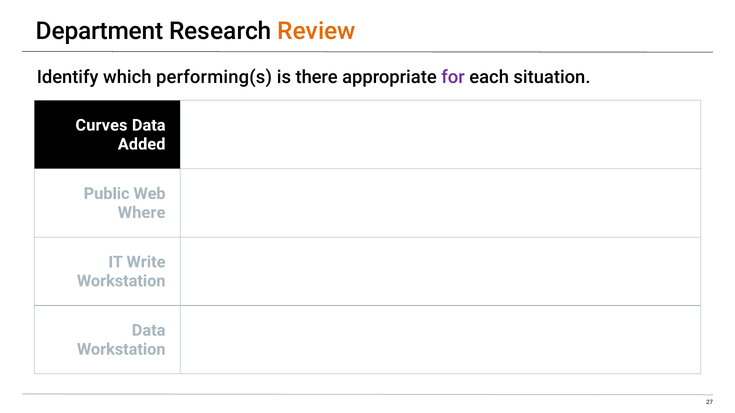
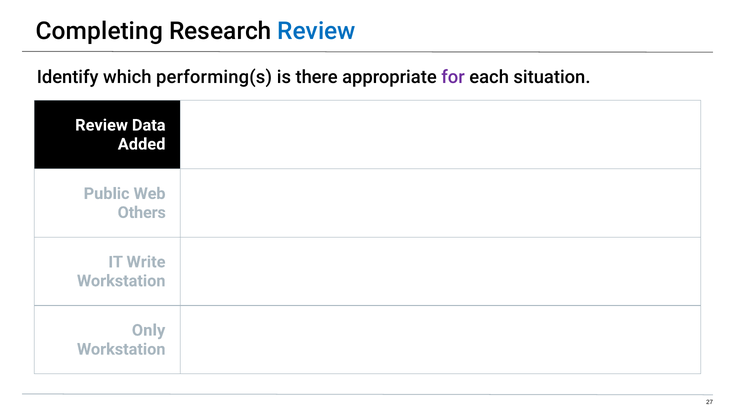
Department: Department -> Completing (99, 31)
Review colour: orange -> blue (317, 31)
Curves: Curves -> Review (102, 125)
Where: Where -> Others (142, 213)
Data: Data -> Only (149, 331)
